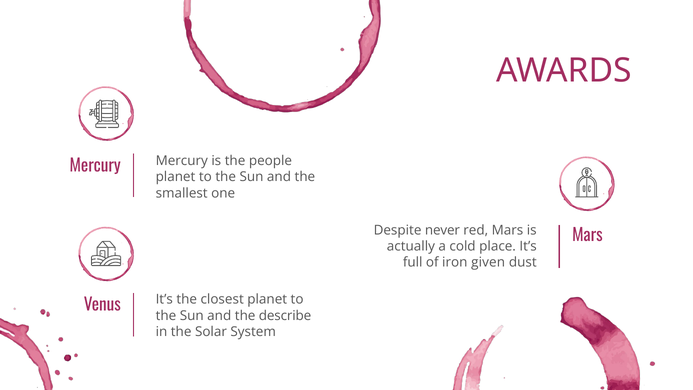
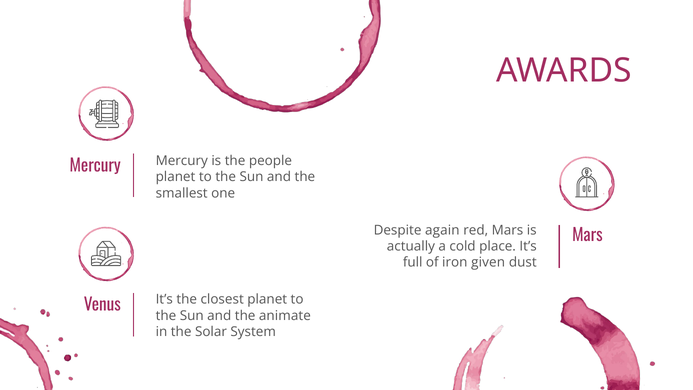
never: never -> again (442, 230)
describe: describe -> animate (285, 315)
